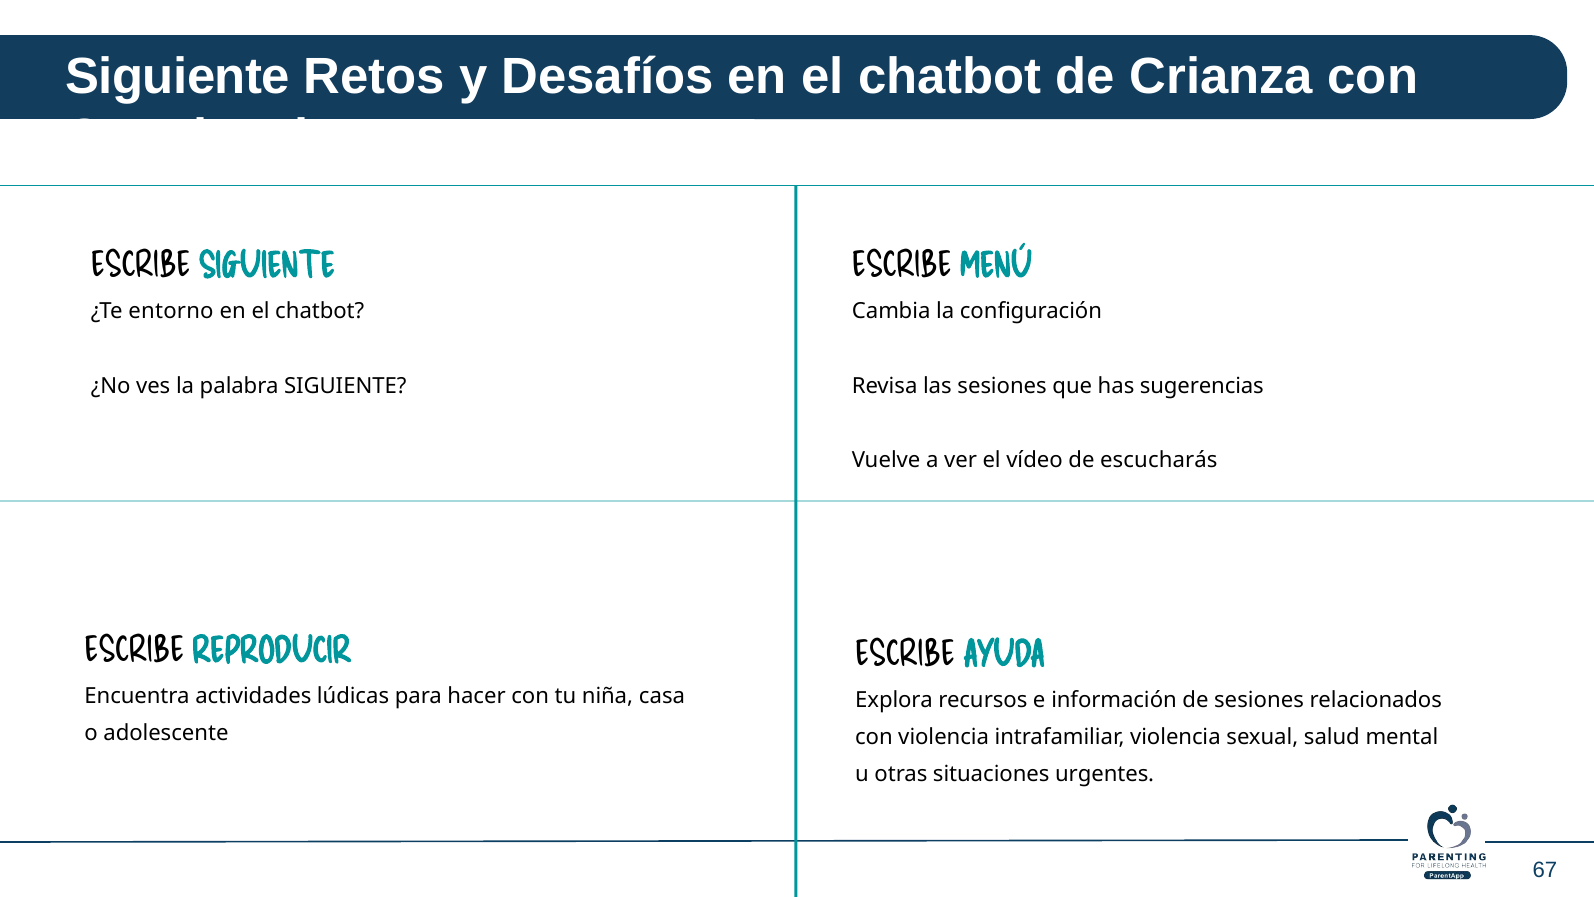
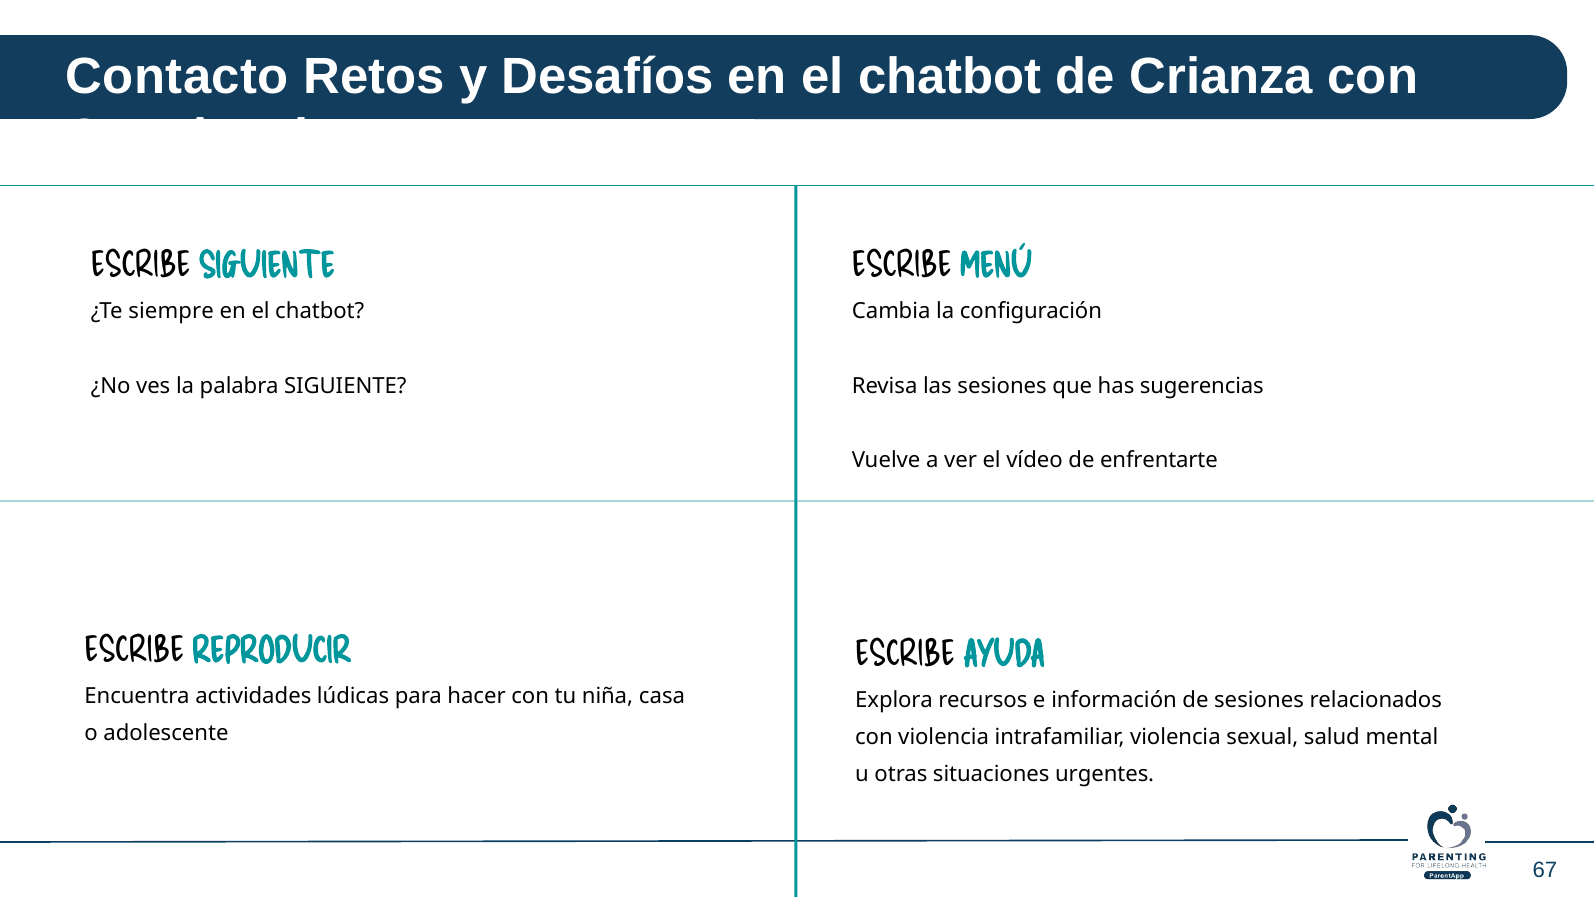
Siguiente: Siguiente -> Contacto (177, 76)
entorno: entorno -> siempre (171, 311)
escucharás: escucharás -> enfrentarte (1159, 460)
